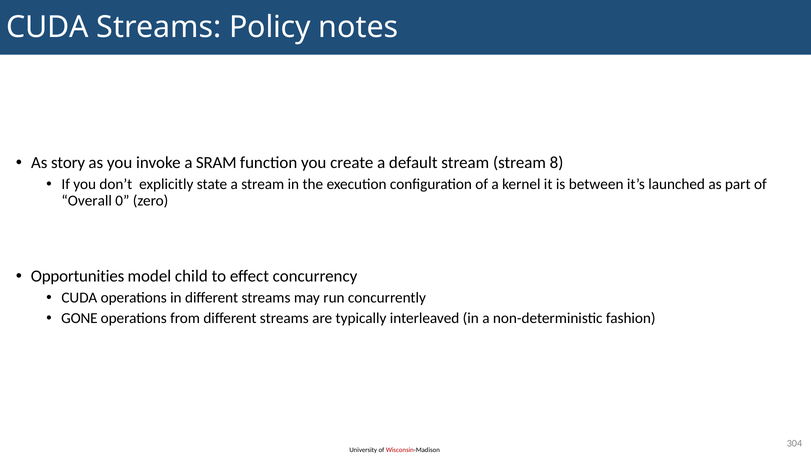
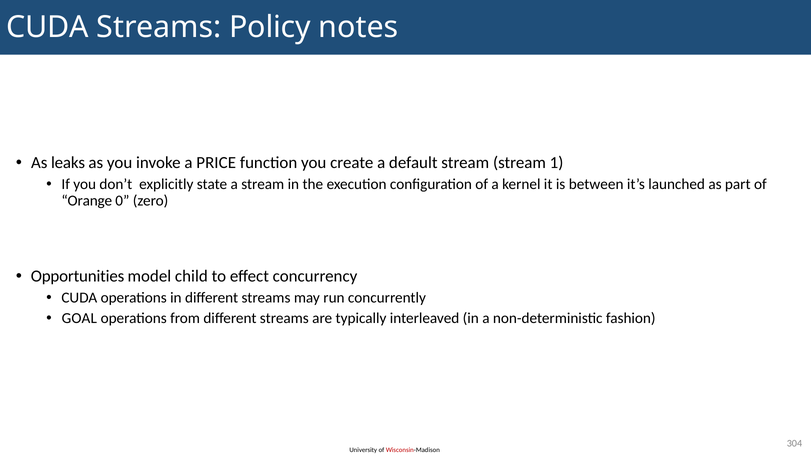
story: story -> leaks (68, 163)
SRAM: SRAM -> PRICE (216, 163)
8: 8 -> 1 (557, 163)
Overall: Overall -> Orange (87, 201)
GONE: GONE -> GOAL (79, 319)
